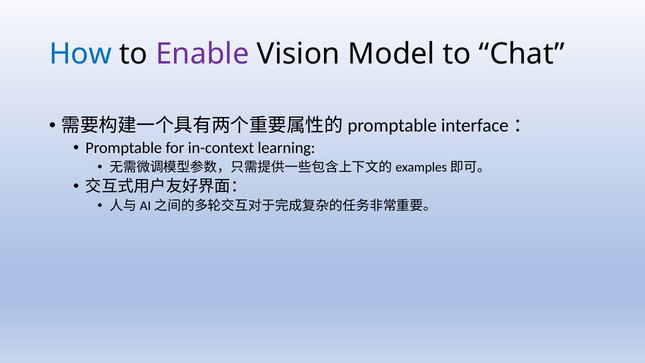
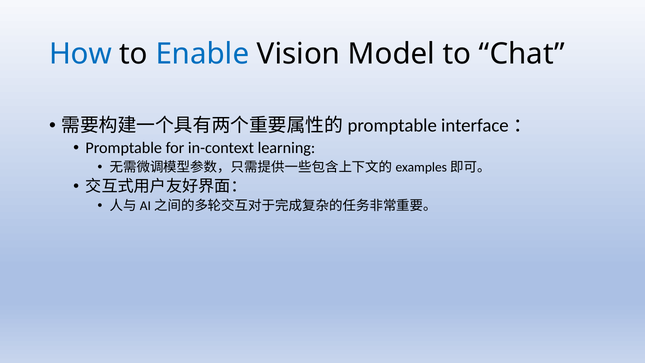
Enable colour: purple -> blue (202, 54)
